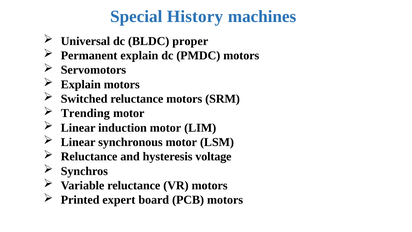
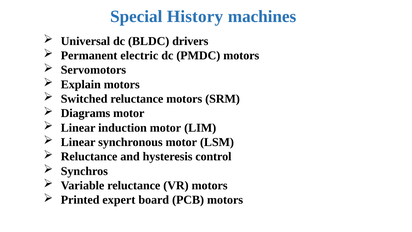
proper: proper -> drivers (190, 41)
Permanent explain: explain -> electric (139, 56)
Trending: Trending -> Diagrams (86, 113)
voltage: voltage -> control (213, 157)
